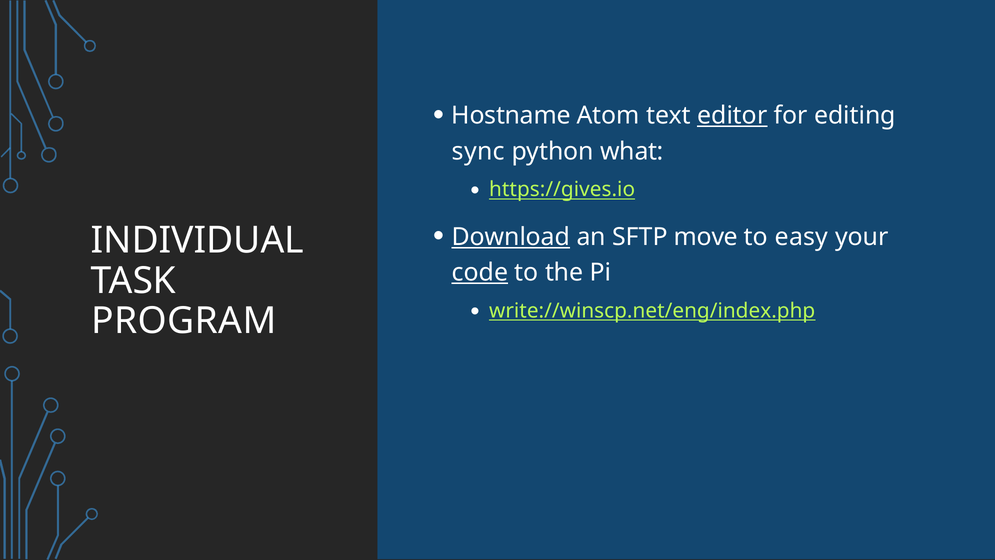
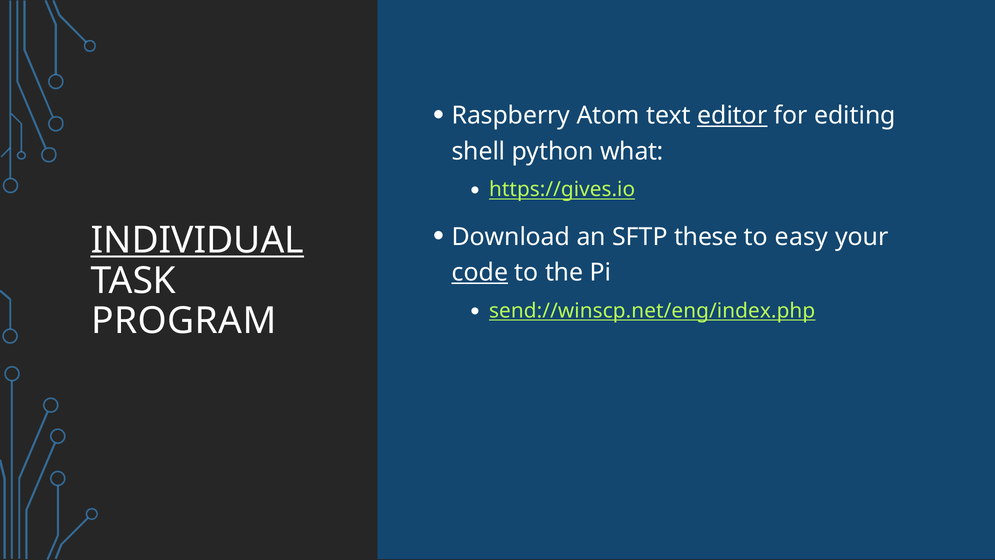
Hostname: Hostname -> Raspberry (511, 116)
sync: sync -> shell (478, 151)
Download underline: present -> none (511, 237)
move: move -> these (706, 237)
INDIVIDUAL underline: none -> present (197, 240)
write://winscp.net/eng/index.php: write://winscp.net/eng/index.php -> send://winscp.net/eng/index.php (652, 311)
